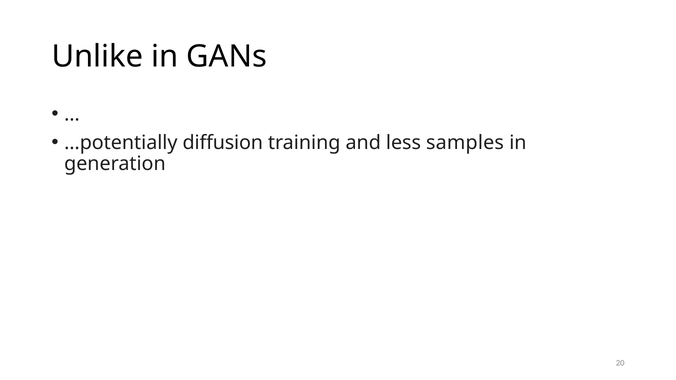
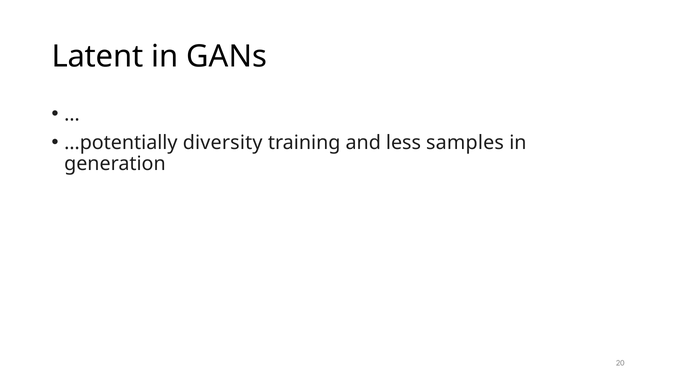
Unlike: Unlike -> Latent (97, 57)
diffusion: diffusion -> diversity (223, 143)
